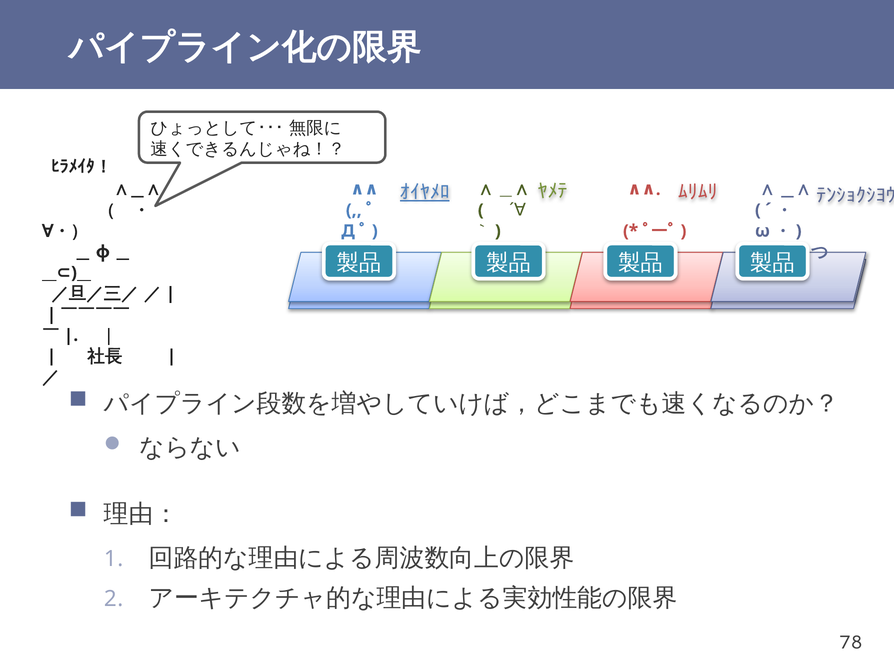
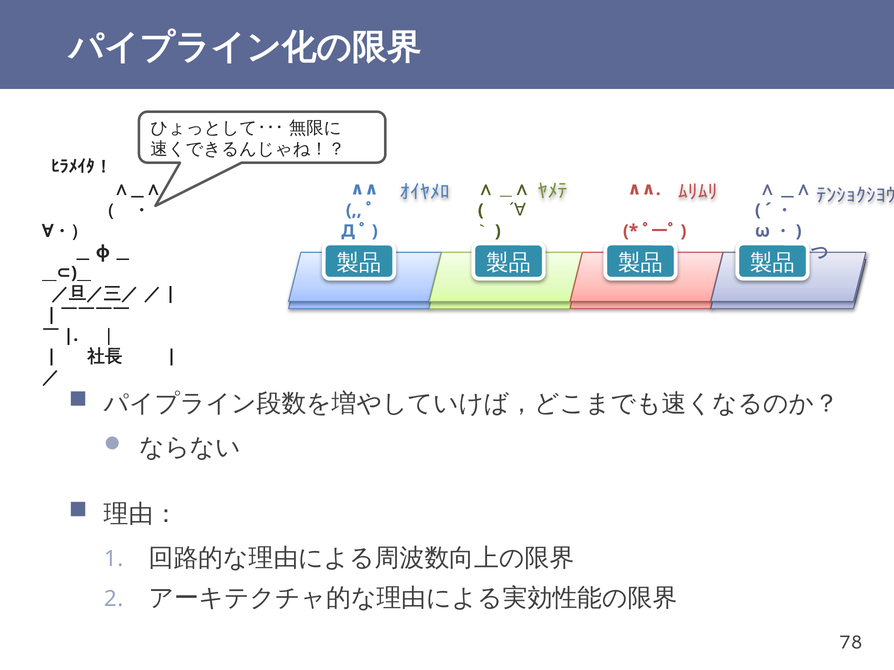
ｵｲﾔﾒﾛ underline: present -> none (425, 192)
